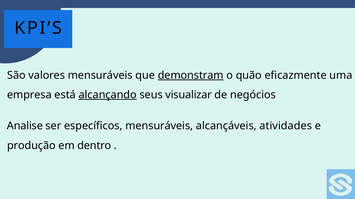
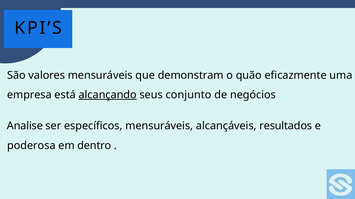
demonstram underline: present -> none (191, 75)
visualizar: visualizar -> conjunto (189, 95)
atividades: atividades -> resultados (286, 126)
produção: produção -> poderosa (31, 146)
